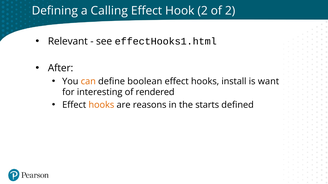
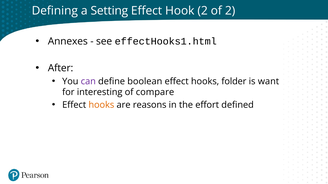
Calling: Calling -> Setting (109, 11)
Relevant: Relevant -> Annexes (68, 42)
can colour: orange -> purple (88, 82)
install: install -> folder (234, 82)
rendered: rendered -> compare (155, 92)
starts: starts -> effort (207, 105)
